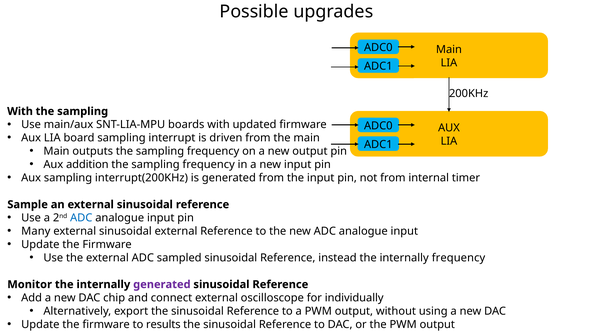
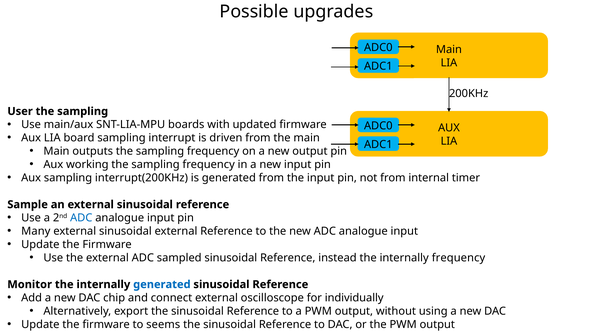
With: With -> User (20, 111)
addition: addition -> working (87, 165)
generated colour: purple -> blue (162, 285)
results: results -> seems (163, 325)
